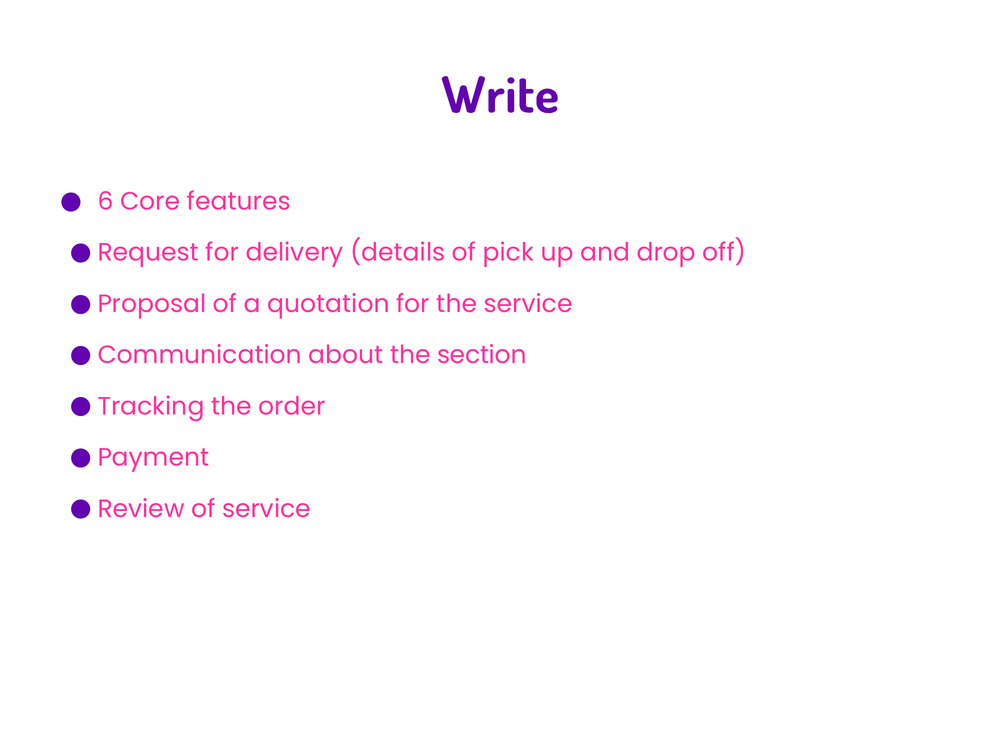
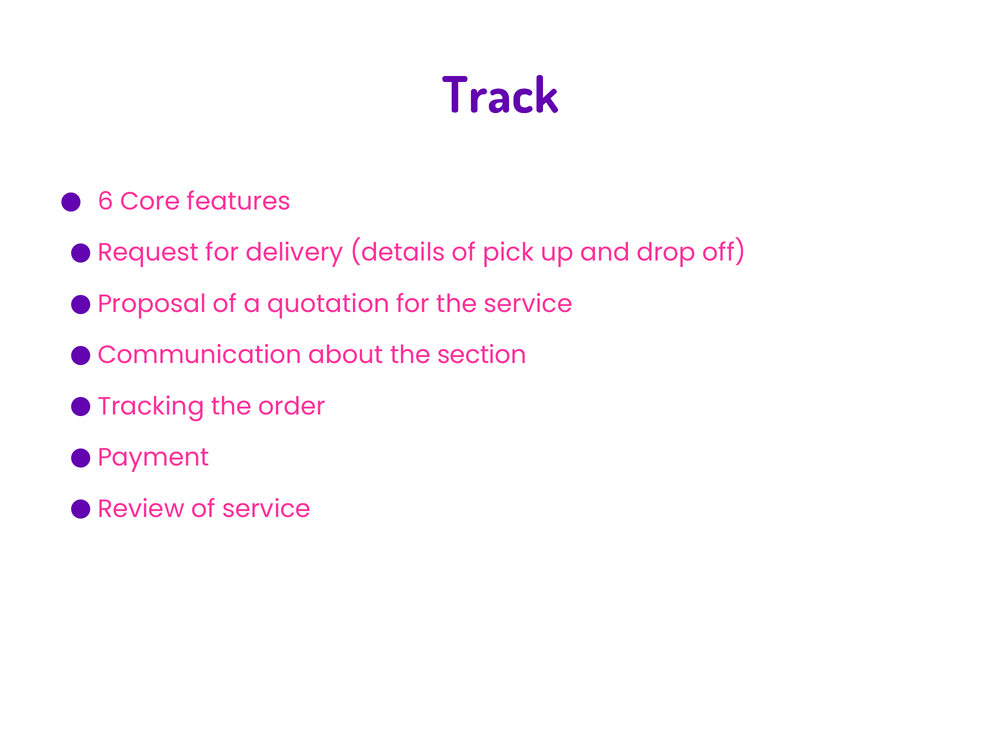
Write: Write -> Track (500, 96)
